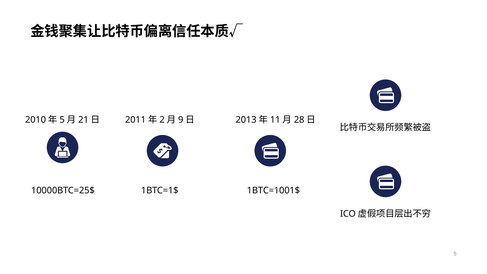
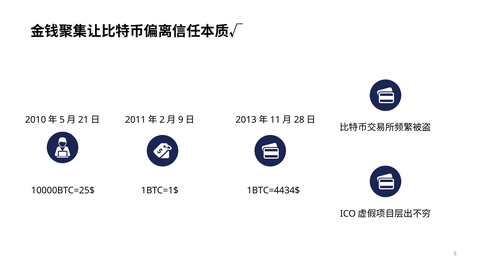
1BTC=1001$: 1BTC=1001$ -> 1BTC=4434$ (273, 191)
